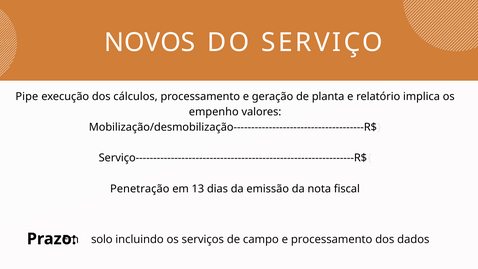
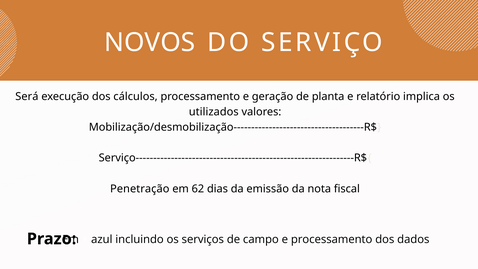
Pipe: Pipe -> Será (27, 97)
empenho: empenho -> utilizados (214, 112)
13: 13 -> 62 (198, 189)
solo: solo -> azul (102, 239)
